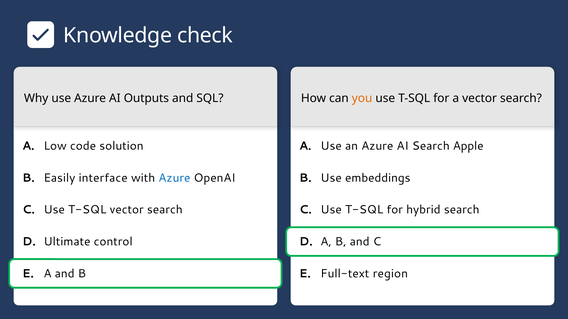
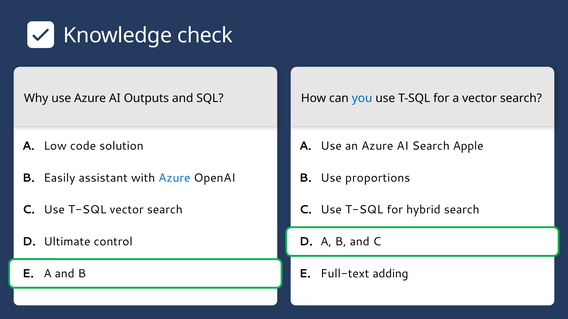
you colour: orange -> blue (362, 99)
interface: interface -> assistant (103, 178)
embeddings: embeddings -> proportions (378, 178)
region: region -> adding (390, 274)
